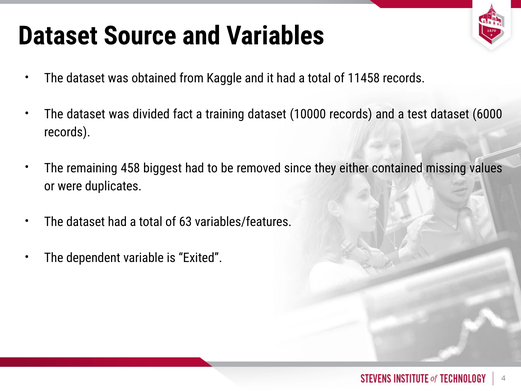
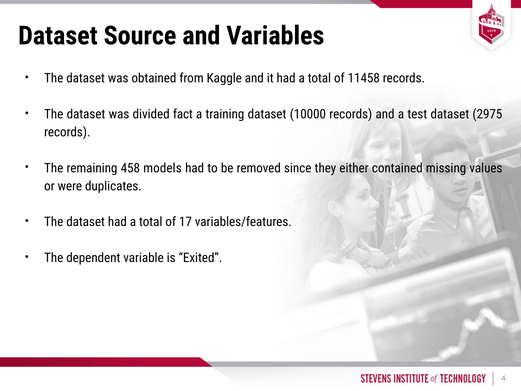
6000: 6000 -> 2975 (487, 114)
biggest: biggest -> models (162, 168)
63: 63 -> 17 (185, 222)
